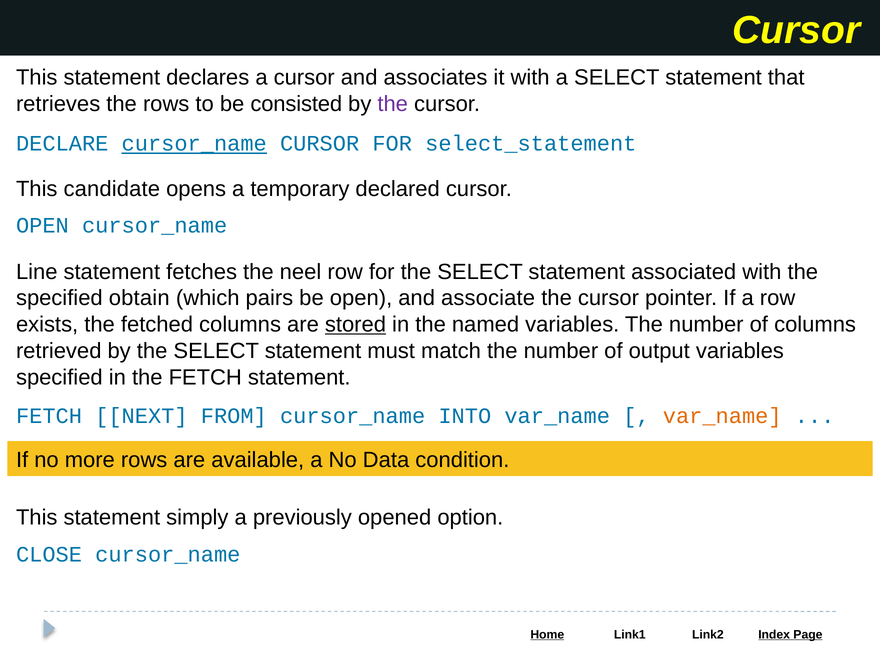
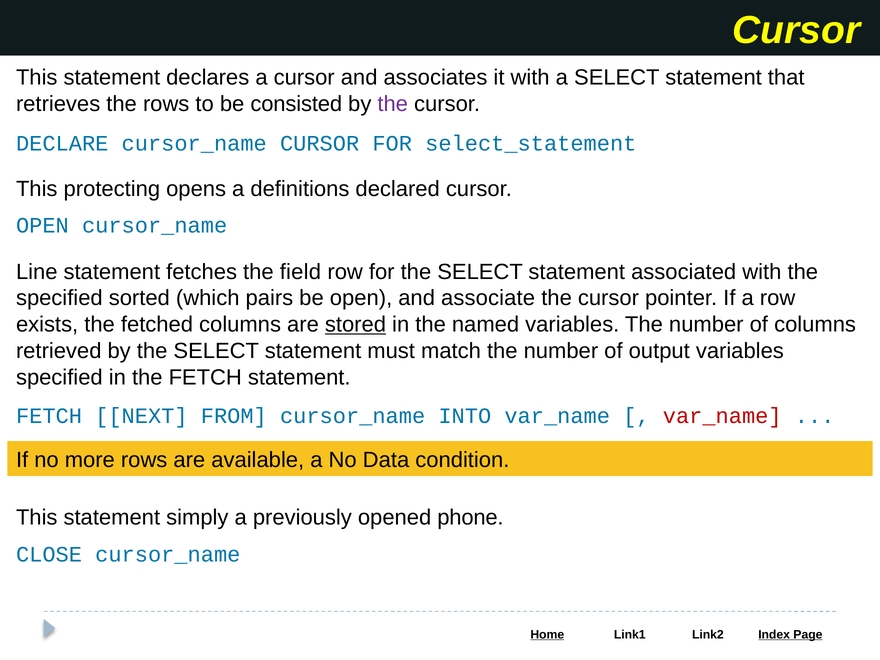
cursor_name underline: present -> none (194, 144)
candidate: candidate -> protecting (112, 189)
temporary: temporary -> definitions (300, 189)
neel: neel -> field (300, 272)
obtain: obtain -> sorted (139, 298)
var_name colour: orange -> red (722, 416)
option: option -> phone (470, 518)
